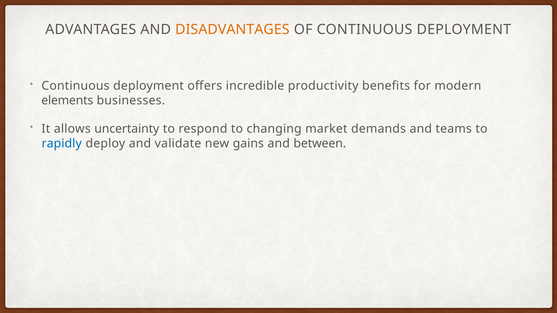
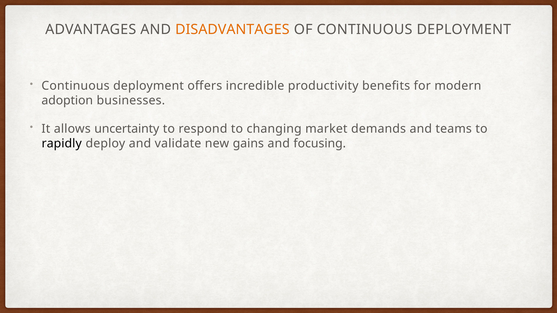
elements: elements -> adoption (67, 101)
rapidly colour: blue -> black (62, 144)
between: between -> focusing (320, 144)
